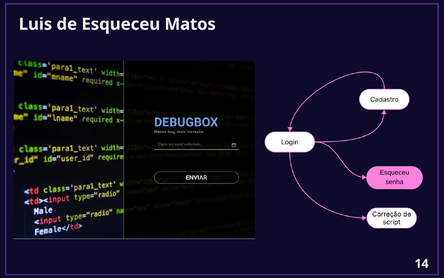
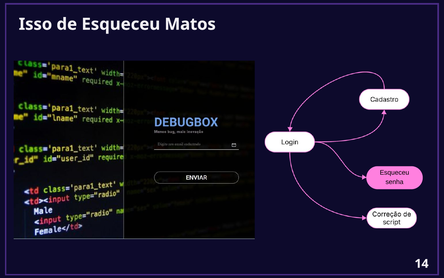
Luis: Luis -> Isso (35, 24)
